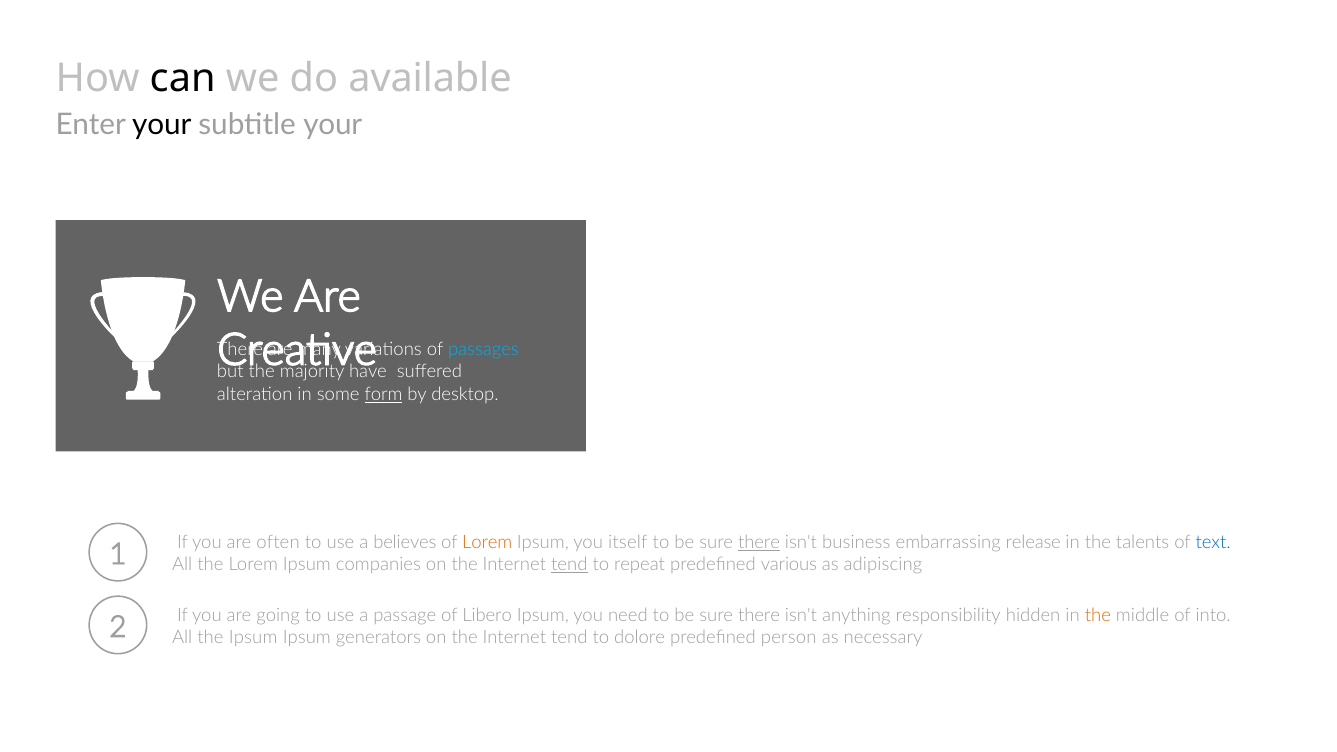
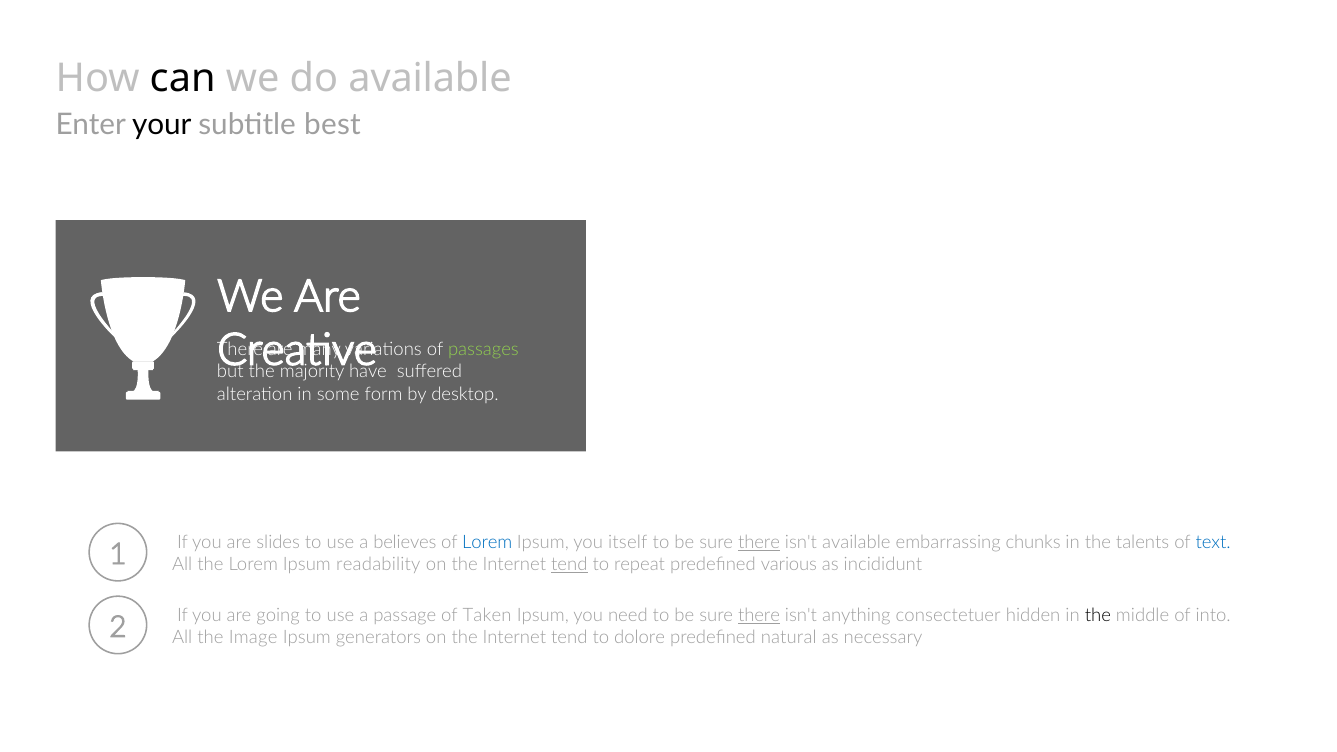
subtitle your: your -> best (332, 125)
passages colour: light blue -> light green (483, 350)
form underline: present -> none (384, 394)
often: often -> slides (278, 542)
Lorem colour: orange -> blue (487, 542)
isn't business: business -> available (856, 542)
release: release -> chunks (1033, 542)
companies: companies -> readability (378, 565)
adipiscing: adipiscing -> incididunt (883, 565)
Libero: Libero -> Taken (487, 615)
there underline: none -> present (759, 615)
responsibility: responsibility -> consectetuer (948, 615)
the colour: orange -> black (1098, 615)
the Ipsum: Ipsum -> Image (253, 637)
person: person -> natural (789, 637)
